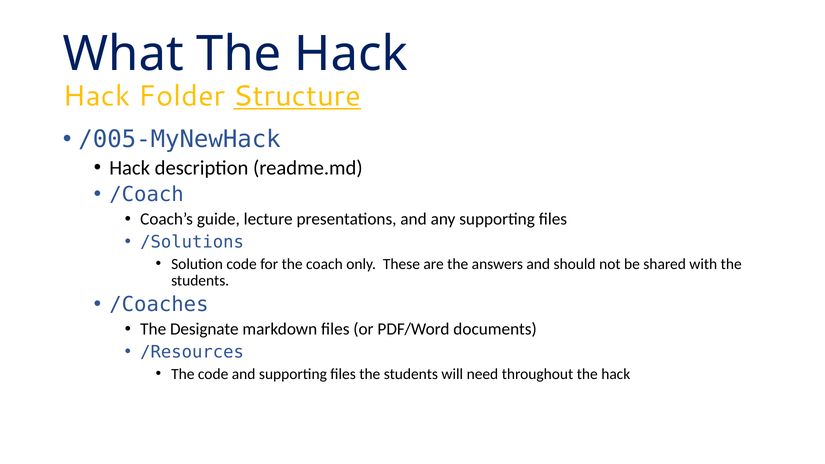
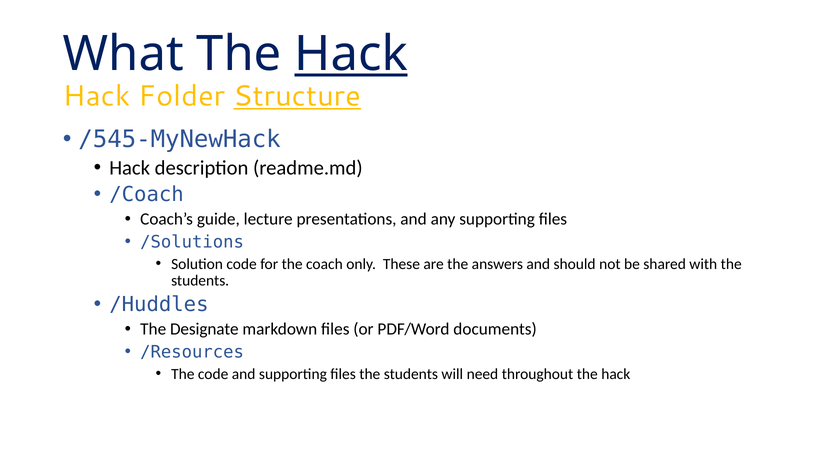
Hack underline: none -> present (351, 54)
/005-MyNewHack: /005-MyNewHack -> /545-MyNewHack (180, 139)
/Coaches: /Coaches -> /Huddles (159, 304)
